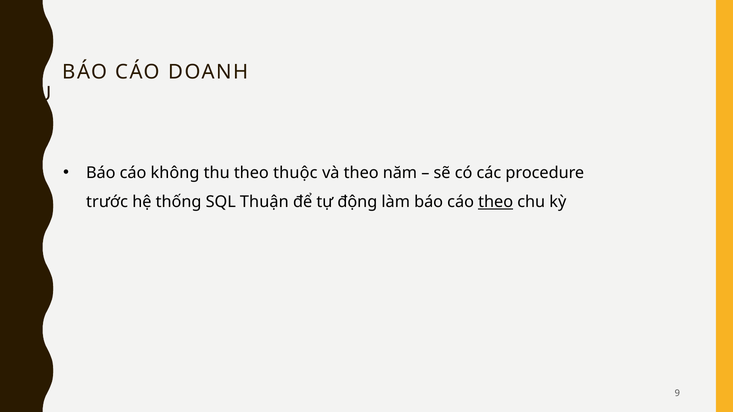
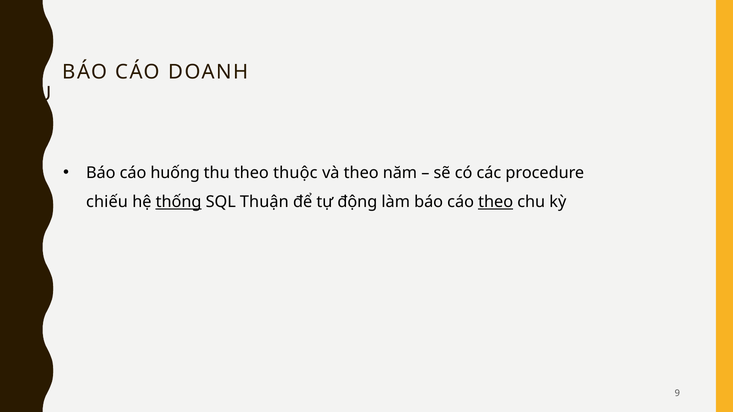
không: không -> huống (175, 173)
trước: trước -> chiếu (107, 202)
thống underline: none -> present (179, 202)
